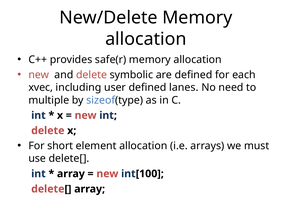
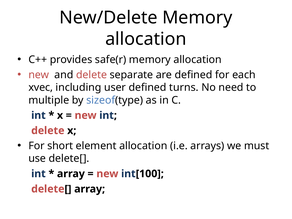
symbolic: symbolic -> separate (131, 75)
lanes: lanes -> turns (184, 87)
